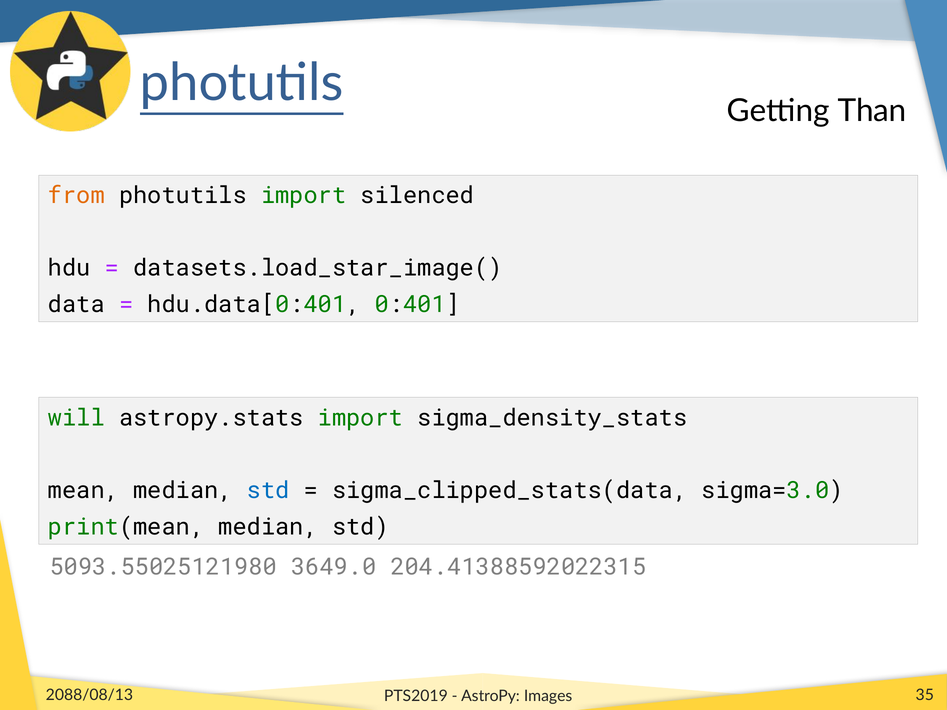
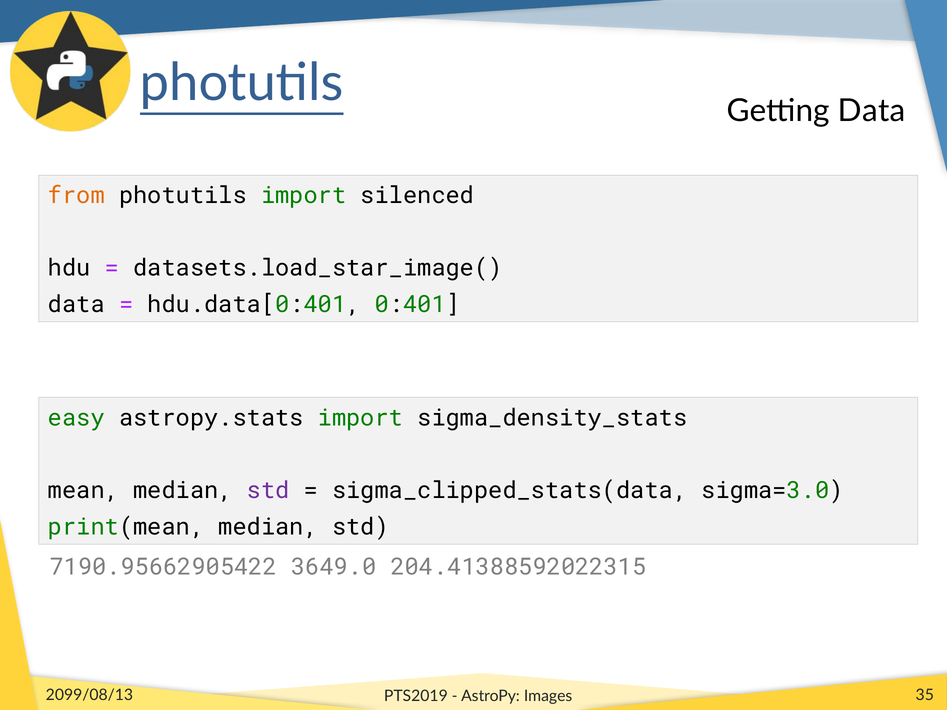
Getting Than: Than -> Data (872, 111)
will: will -> easy (76, 418)
std colour: blue -> purple (268, 491)
5093.55025121980: 5093.55025121980 -> 7190.95662905422 (163, 567)
2088/08/13: 2088/08/13 -> 2099/08/13 (89, 695)
